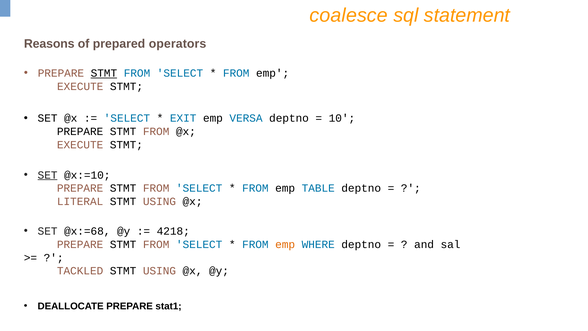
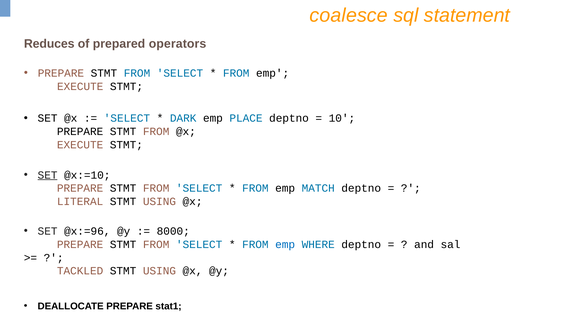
Reasons: Reasons -> Reduces (49, 44)
STMT underline: present -> none (104, 73)
EXIT: EXIT -> DARK (183, 118)
VERSA: VERSA -> PLACE (246, 118)
TABLE: TABLE -> MATCH (318, 188)
@x:=68: @x:=68 -> @x:=96 (87, 231)
4218: 4218 -> 8000 (173, 231)
emp colour: orange -> blue (285, 244)
